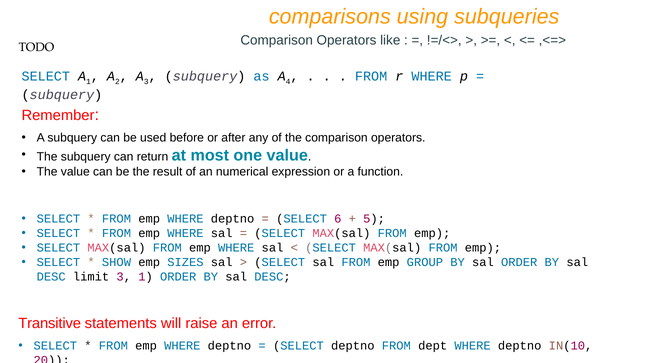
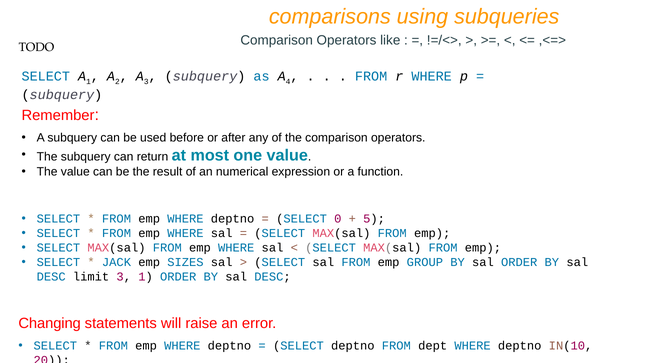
6: 6 -> 0 (338, 219)
SHOW: SHOW -> JACK (116, 262)
Transitive: Transitive -> Changing (50, 323)
